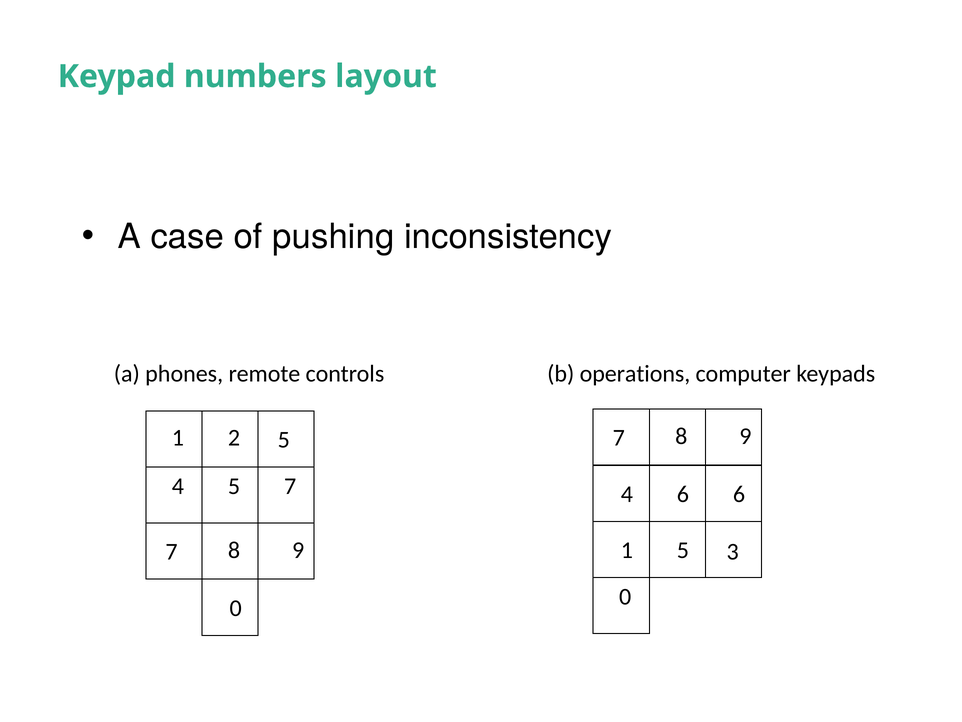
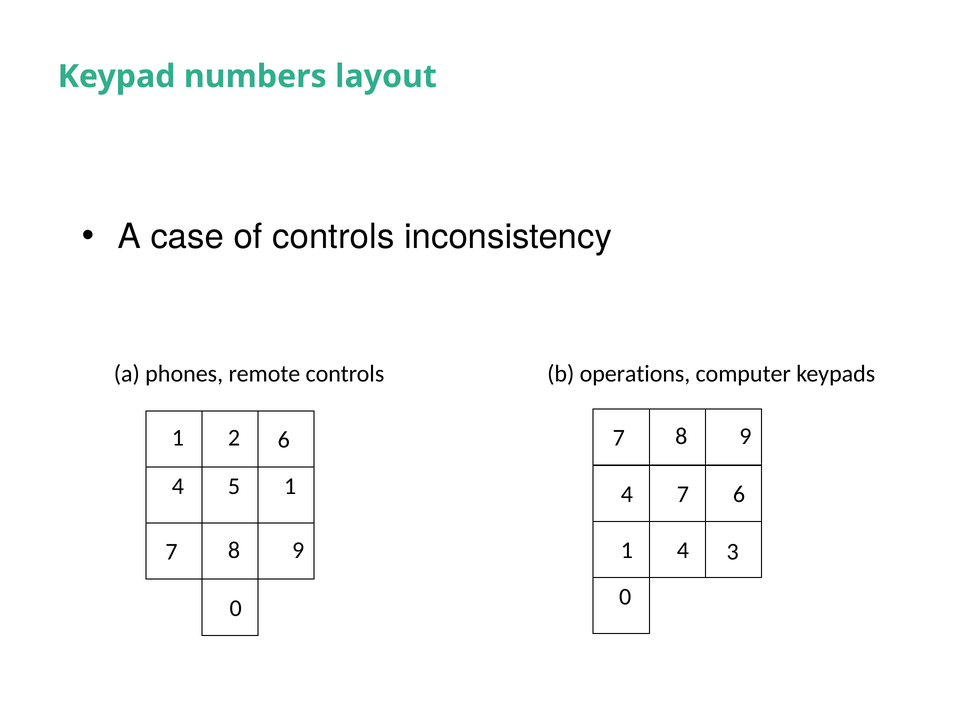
of pushing: pushing -> controls (333, 236)
2 5: 5 -> 6 (284, 439)
5 7: 7 -> 1 (290, 486)
4 6: 6 -> 7 (683, 494)
1 5: 5 -> 4 (683, 550)
